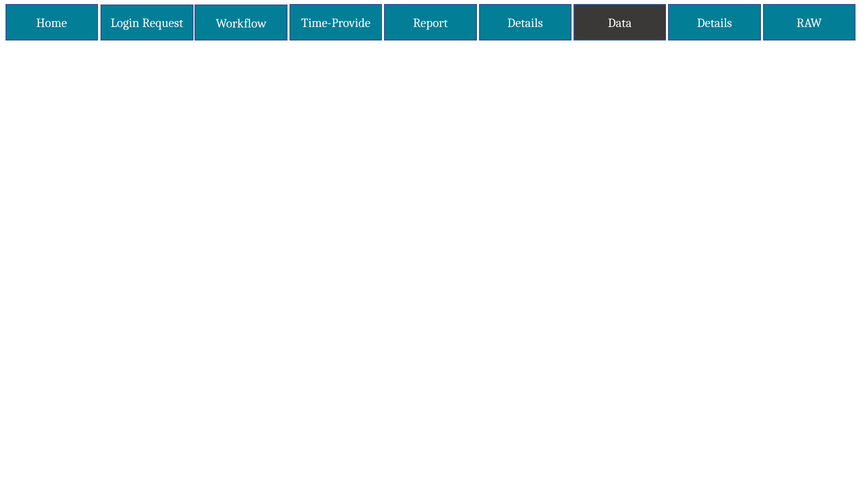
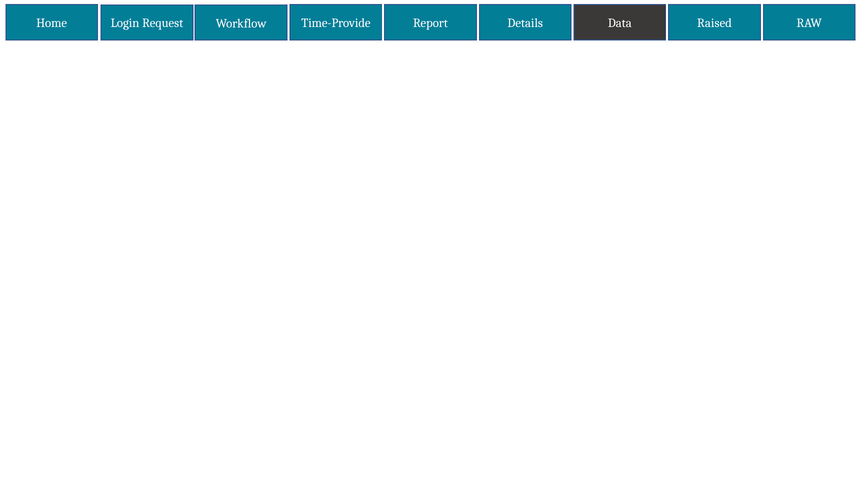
Data Details: Details -> Raised (714, 23)
